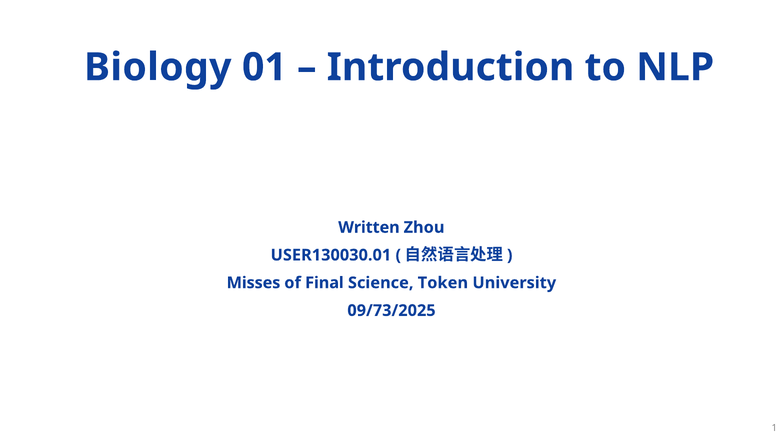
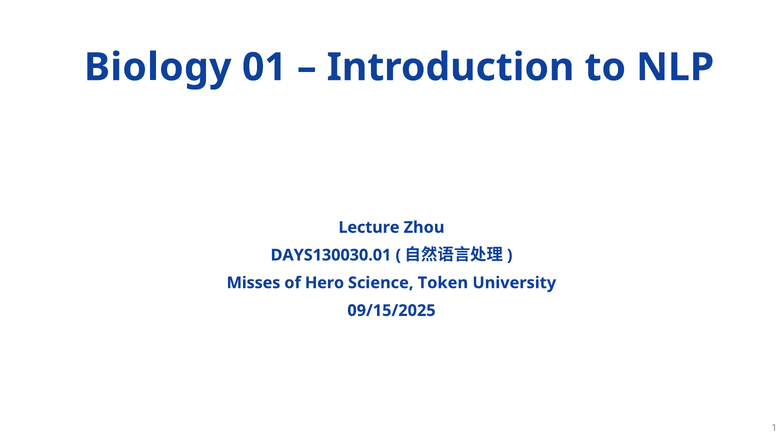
Written: Written -> Lecture (369, 228)
USER130030.01: USER130030.01 -> DAYS130030.01 (331, 255)
Final: Final -> Hero (324, 283)
09/73/2025: 09/73/2025 -> 09/15/2025 (392, 311)
